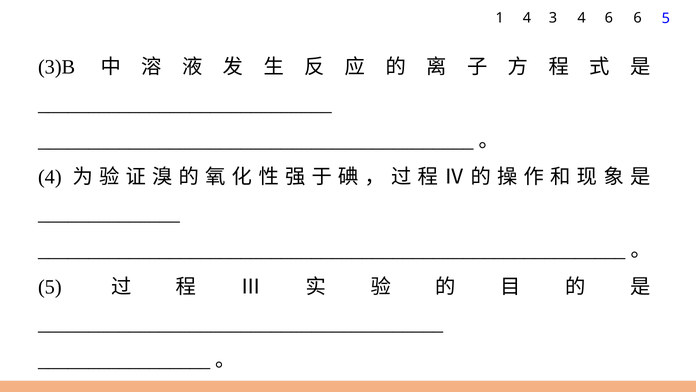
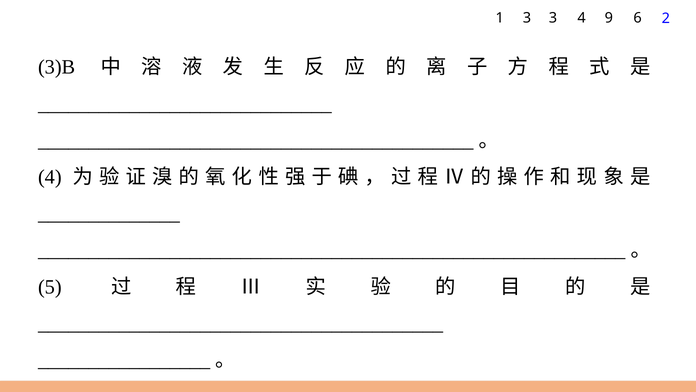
1 4: 4 -> 3 (527, 18)
4 6: 6 -> 9 (609, 18)
6 5: 5 -> 2 (666, 18)
